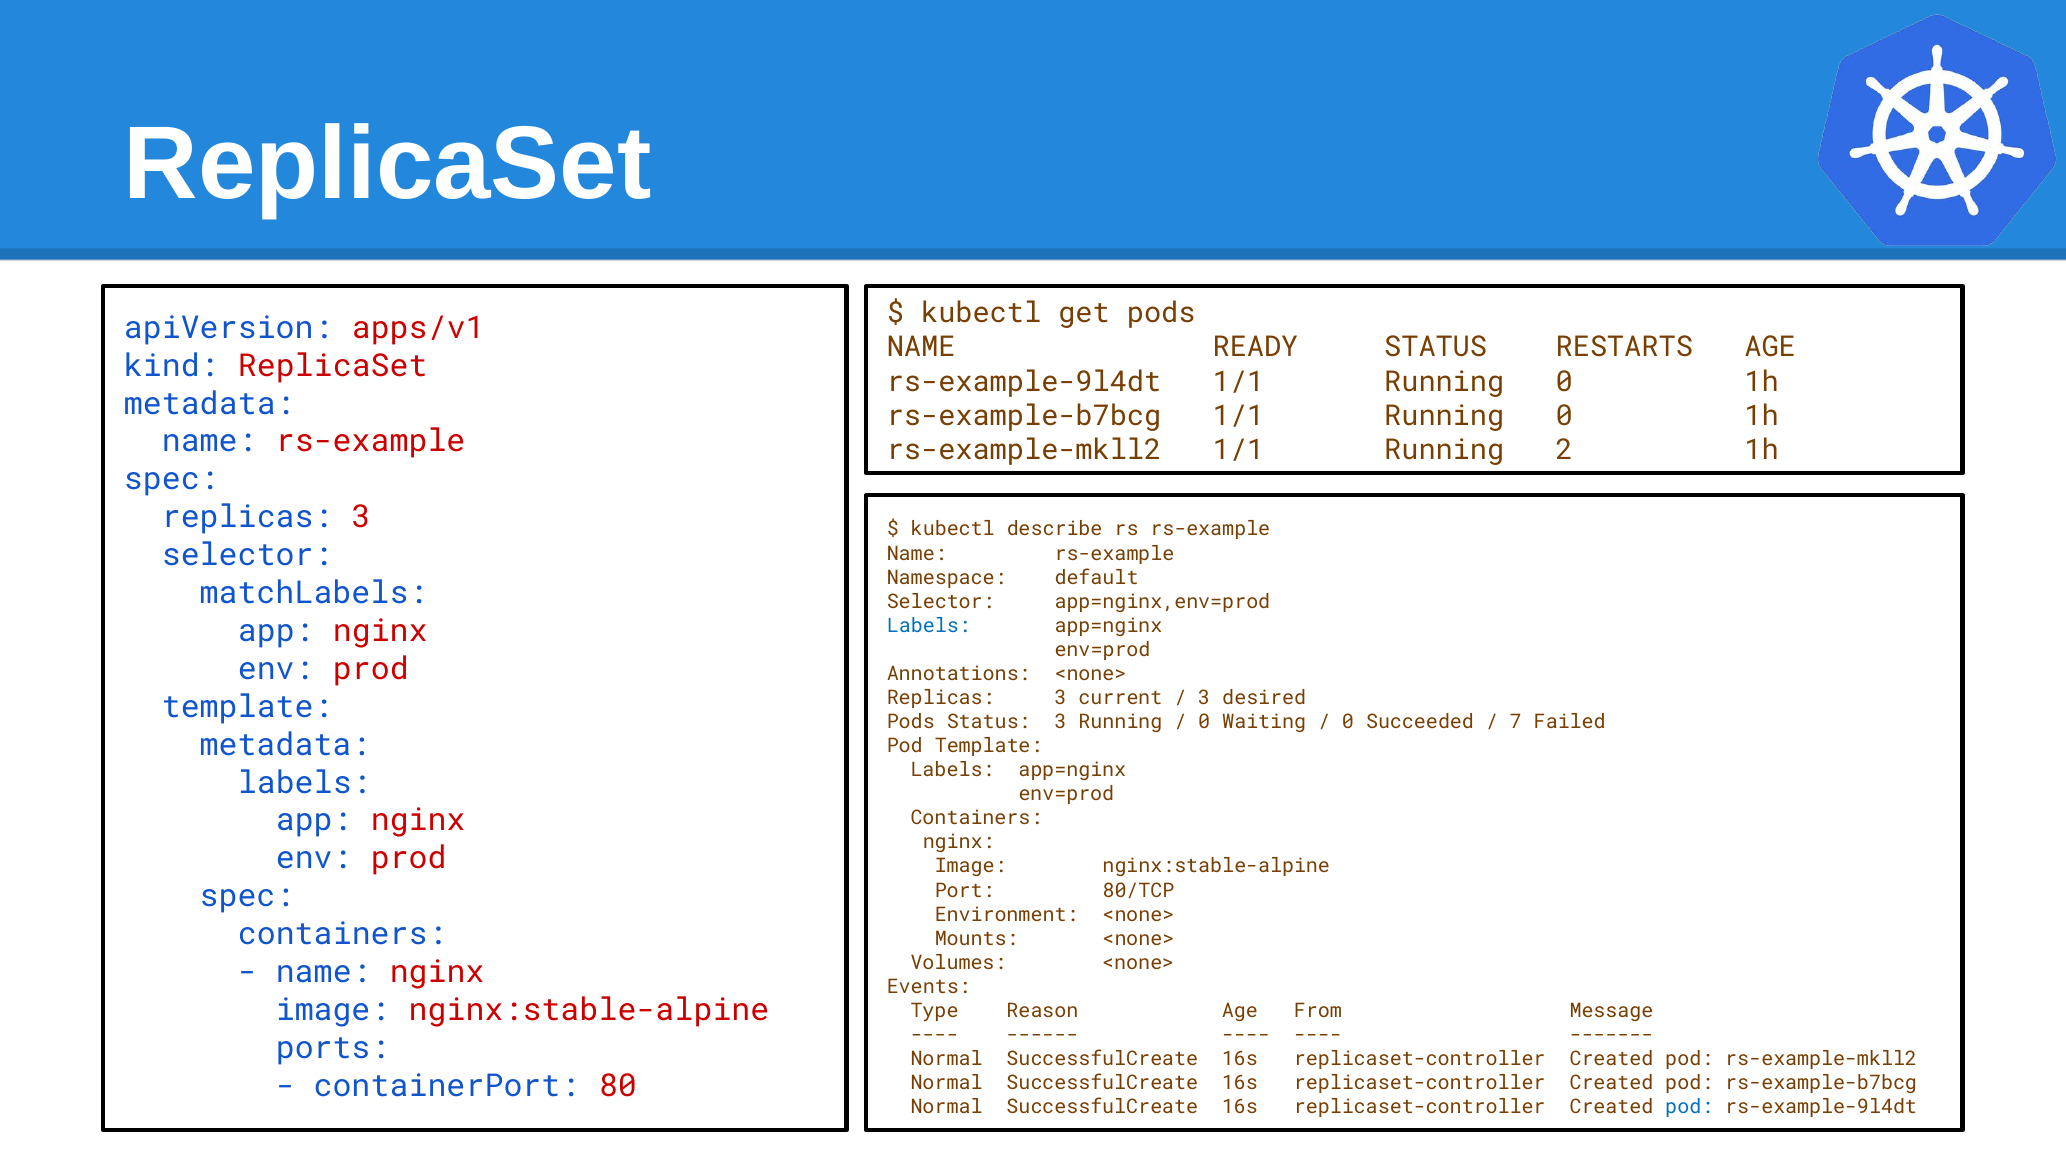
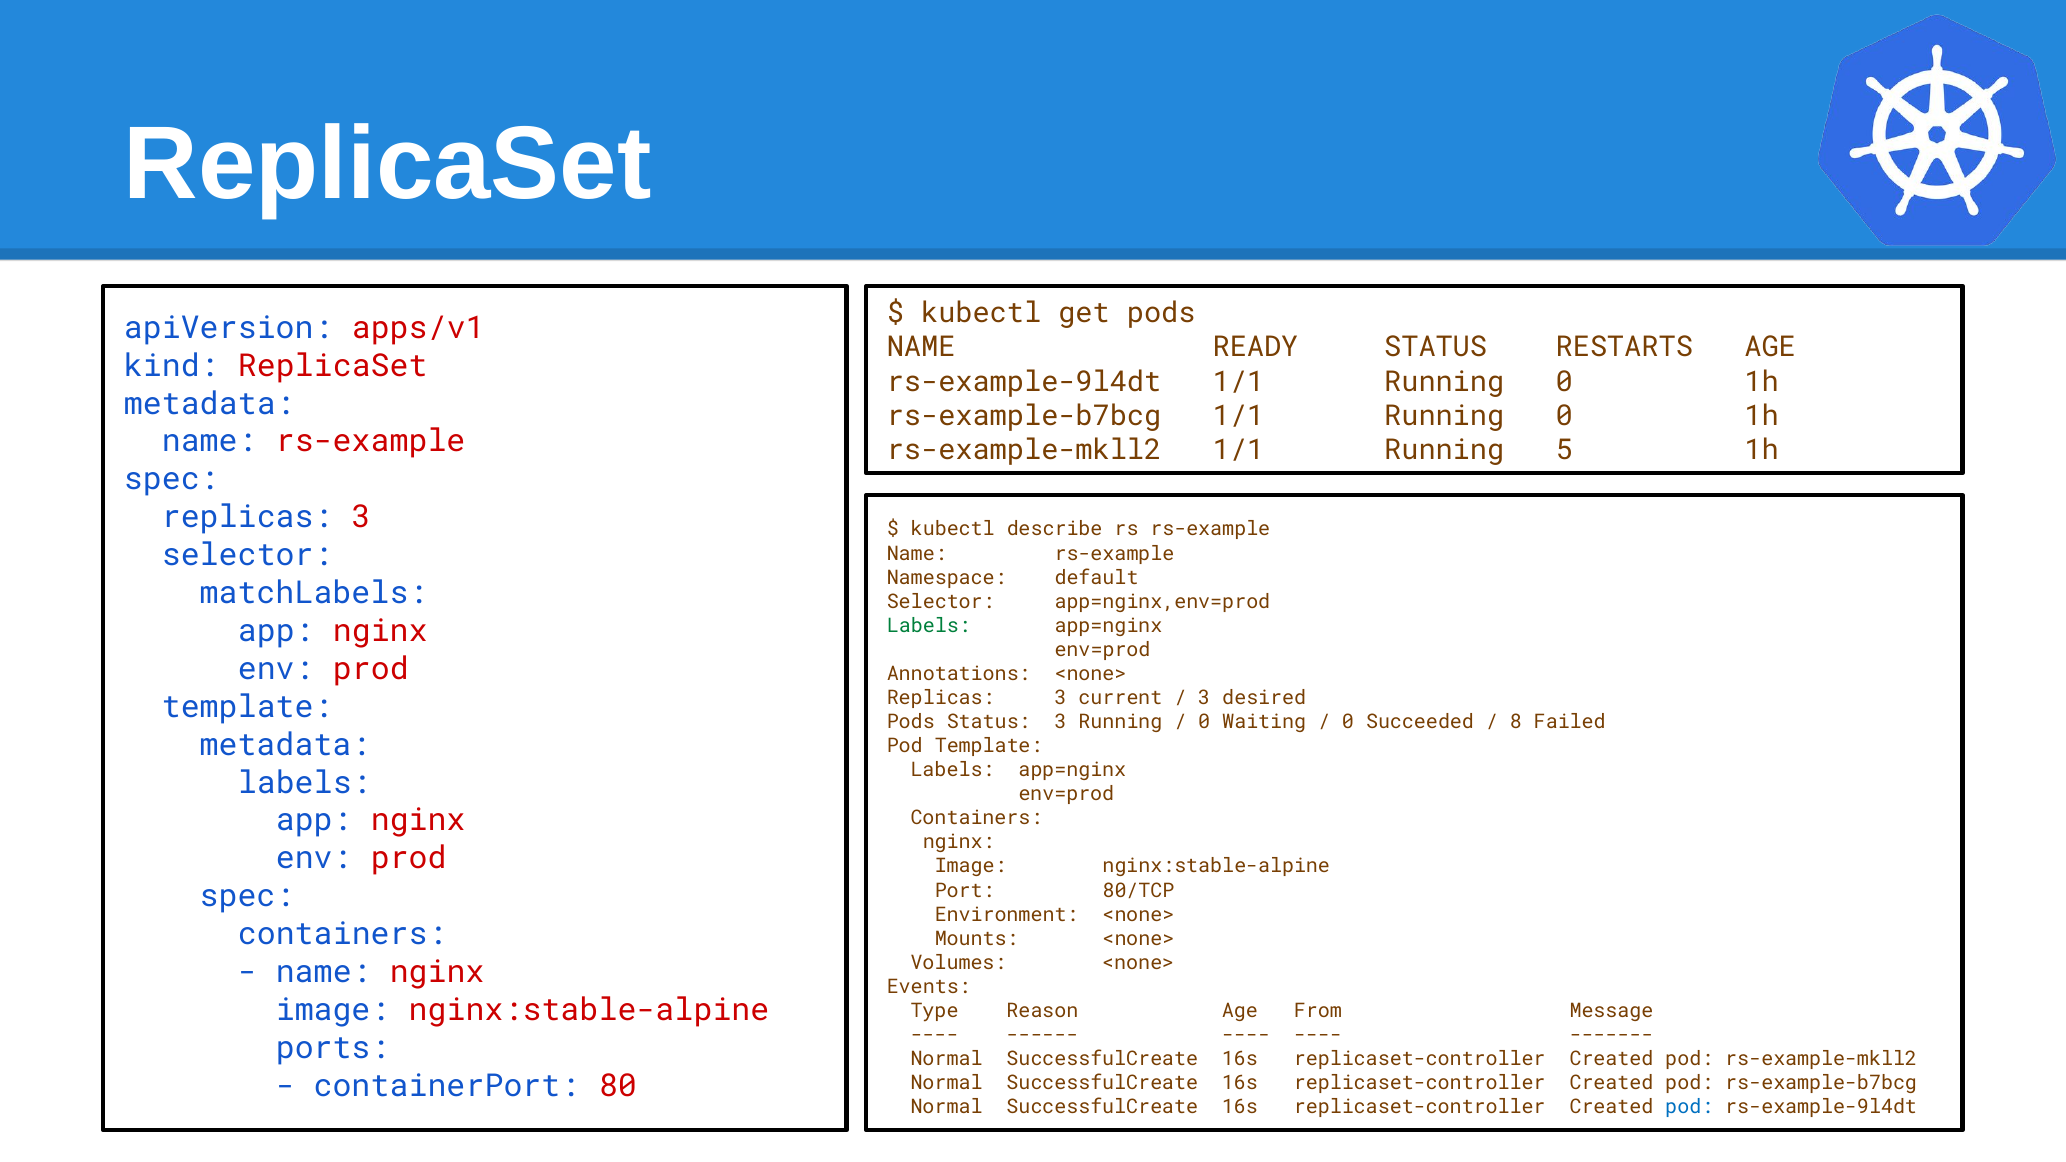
2: 2 -> 5 (1564, 451)
Labels colour: blue -> green (929, 626)
7: 7 -> 8 (1516, 722)
